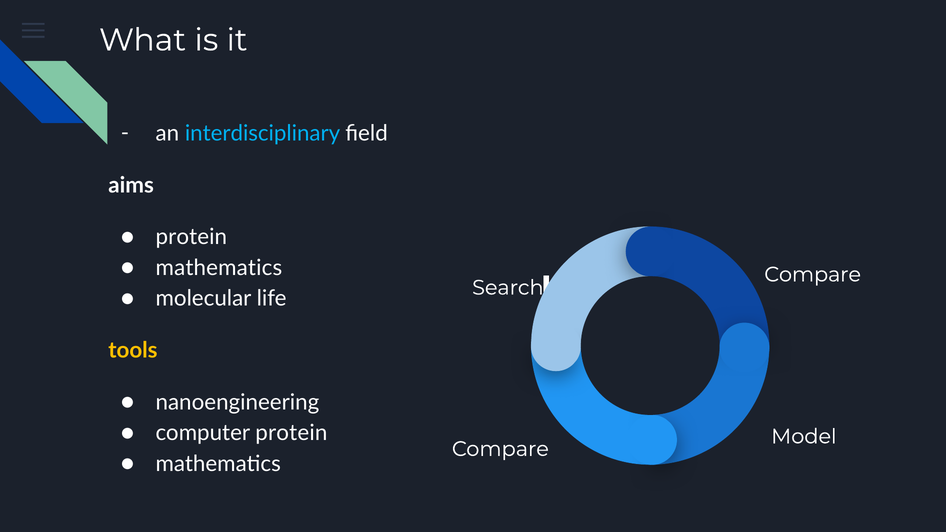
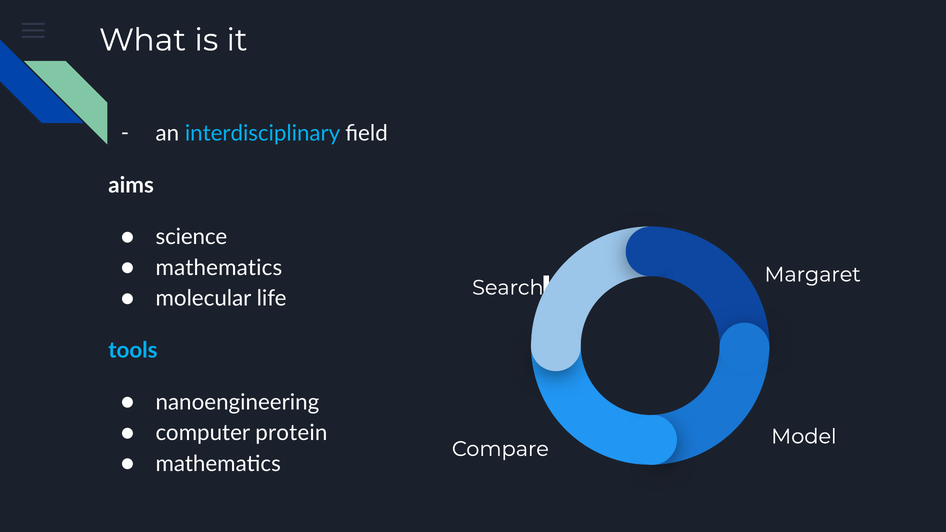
protein: protein -> science (191, 237)
Compare: Compare -> Margaret (813, 275)
tools colour: yellow -> light blue (133, 351)
